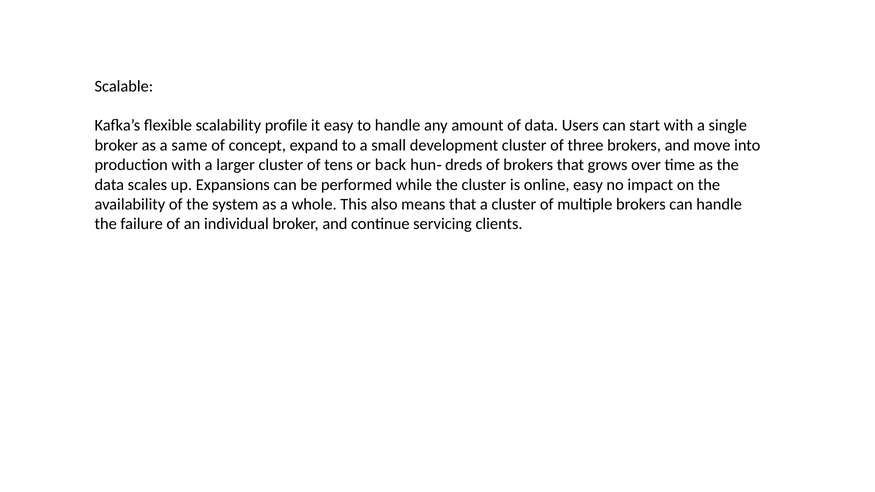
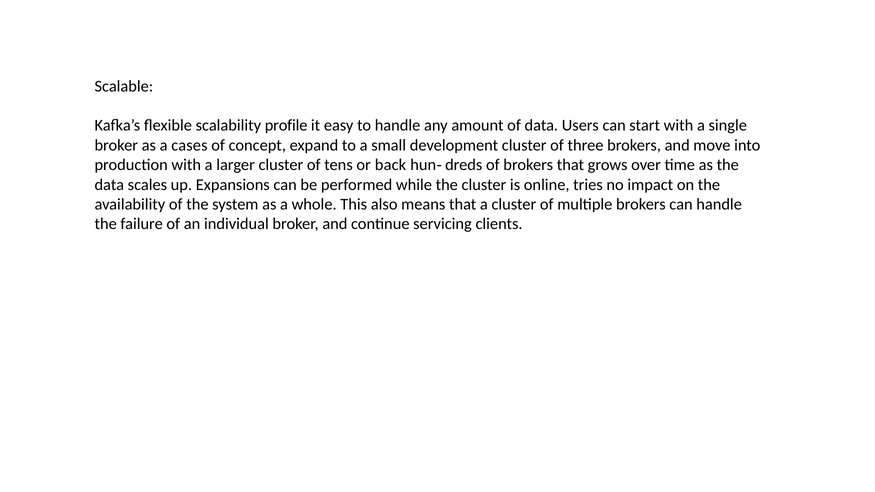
same: same -> cases (189, 145)
online easy: easy -> tries (588, 185)
